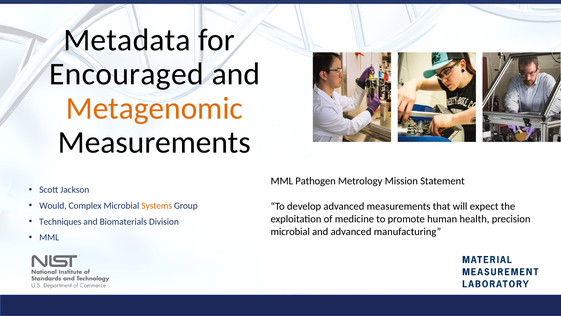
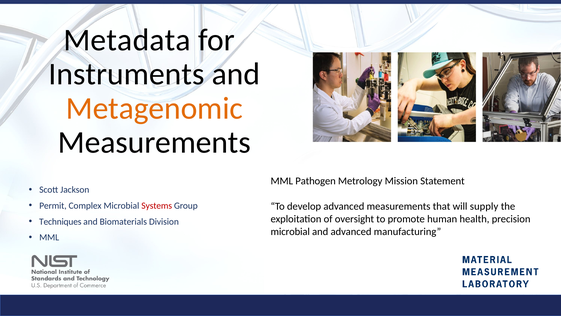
Encouraged: Encouraged -> Instruments (127, 74)
Would: Would -> Permit (53, 205)
Systems colour: orange -> red (157, 205)
expect: expect -> supply (484, 206)
medicine: medicine -> oversight (354, 219)
